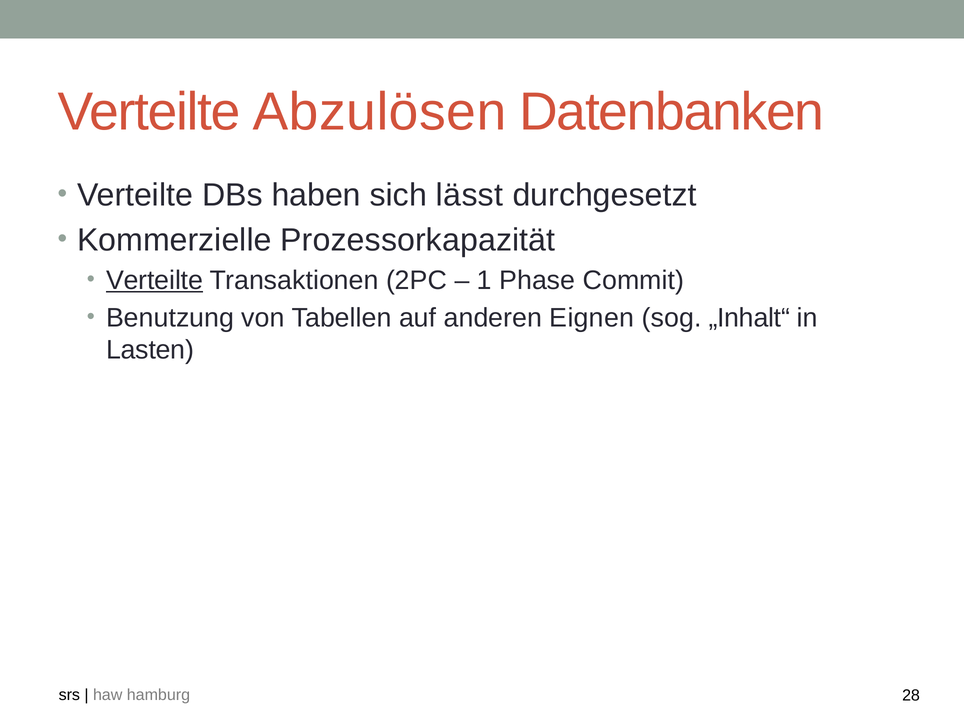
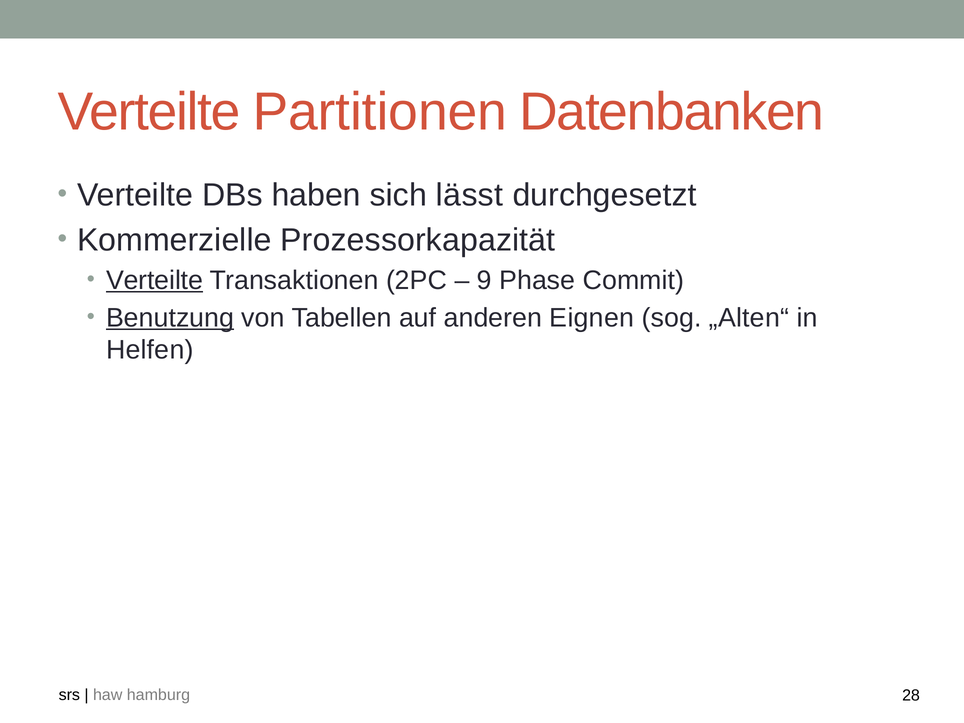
Abzulösen: Abzulösen -> Partitionen (380, 112)
1: 1 -> 9 (484, 280)
Benutzung underline: none -> present (170, 318)
„Inhalt“: „Inhalt“ -> „Alten“ (749, 318)
Lasten: Lasten -> Helfen (150, 350)
